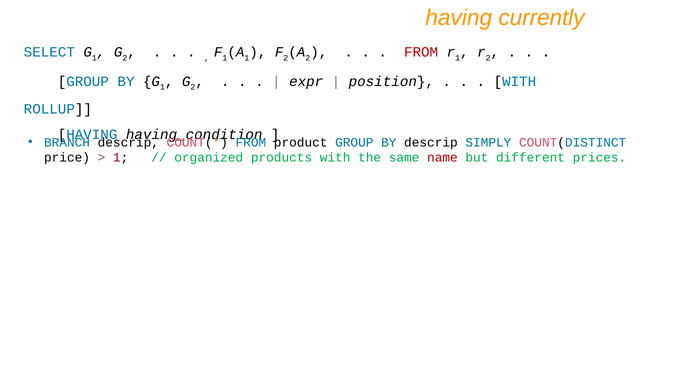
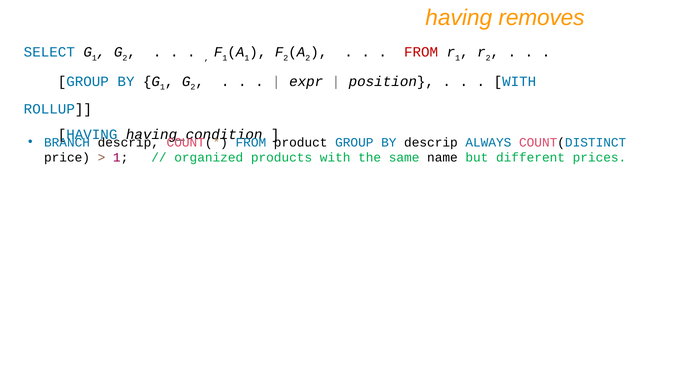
currently: currently -> removes (542, 18)
SIMPLY: SIMPLY -> ALWAYS (488, 142)
name colour: red -> black (442, 158)
